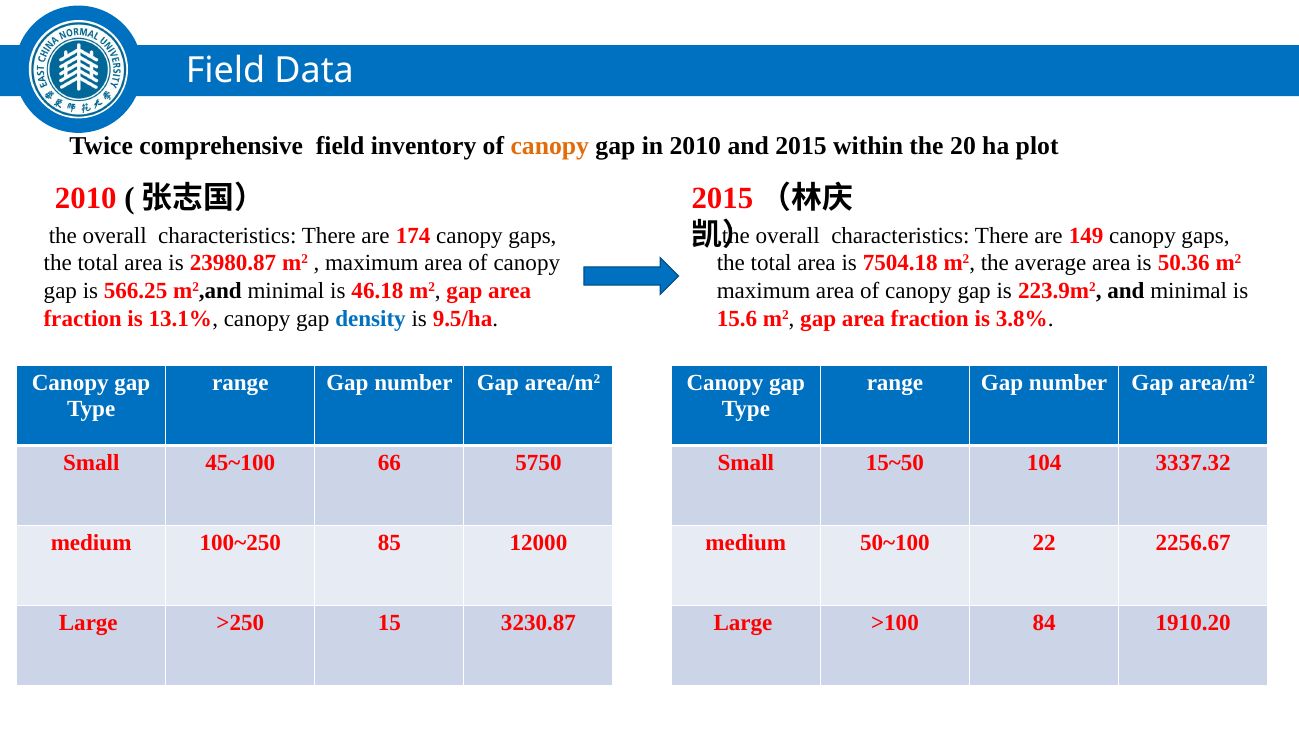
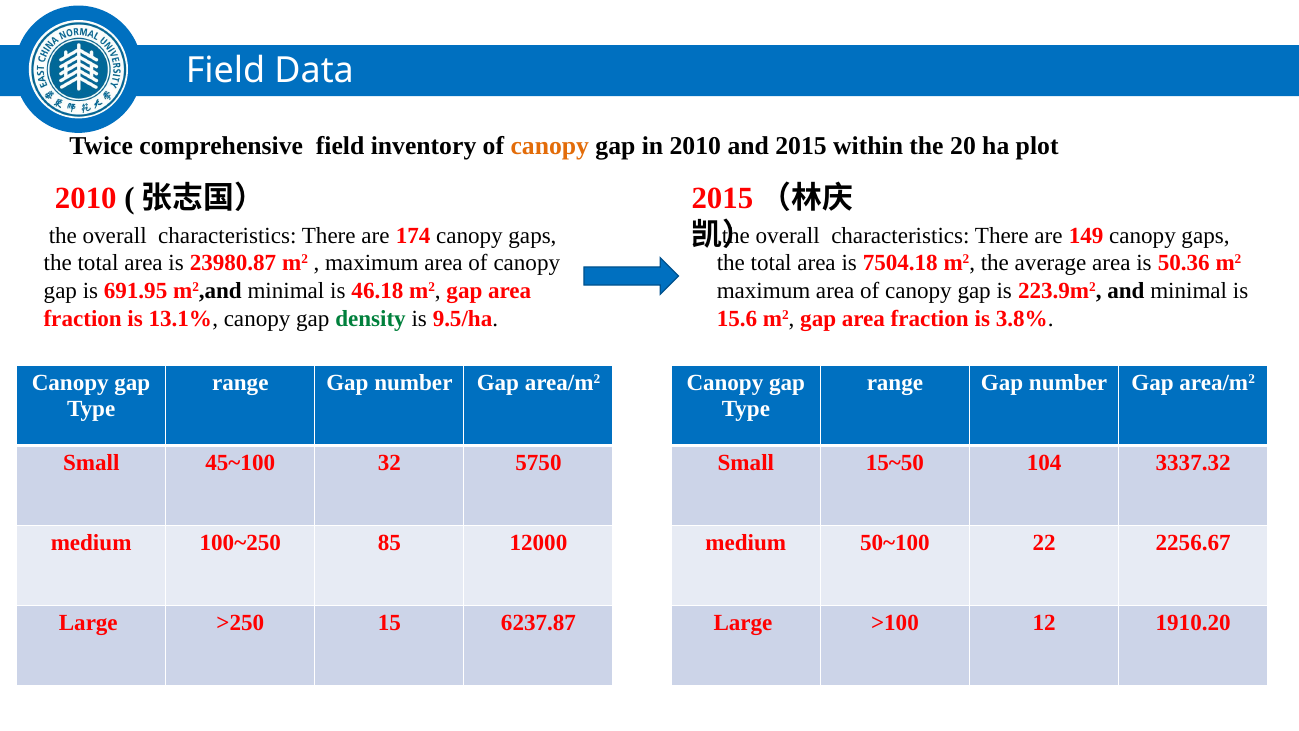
566.25: 566.25 -> 691.95 (136, 291)
density colour: blue -> green (371, 318)
66: 66 -> 32 (389, 463)
3230.87: 3230.87 -> 6237.87 (538, 623)
84: 84 -> 12 (1044, 623)
